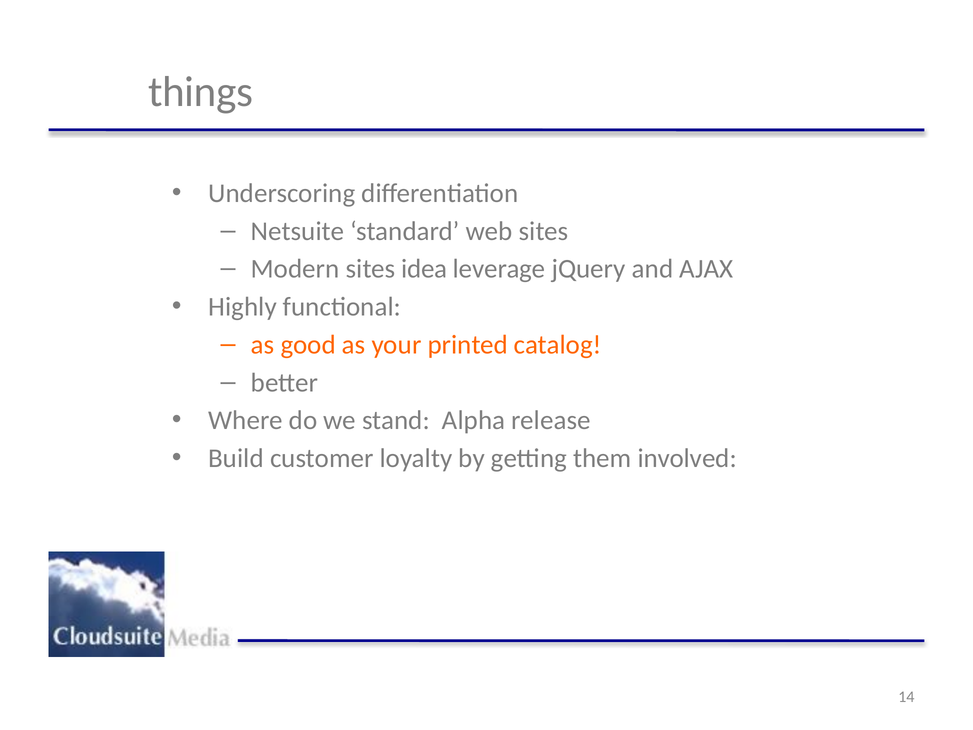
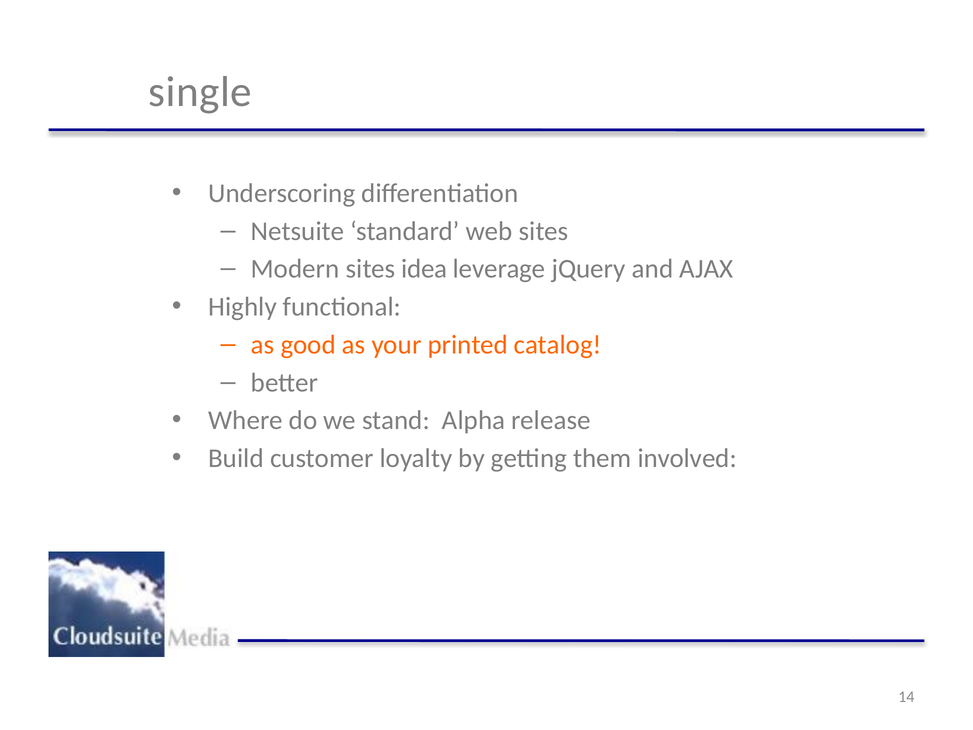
things: things -> single (200, 92)
